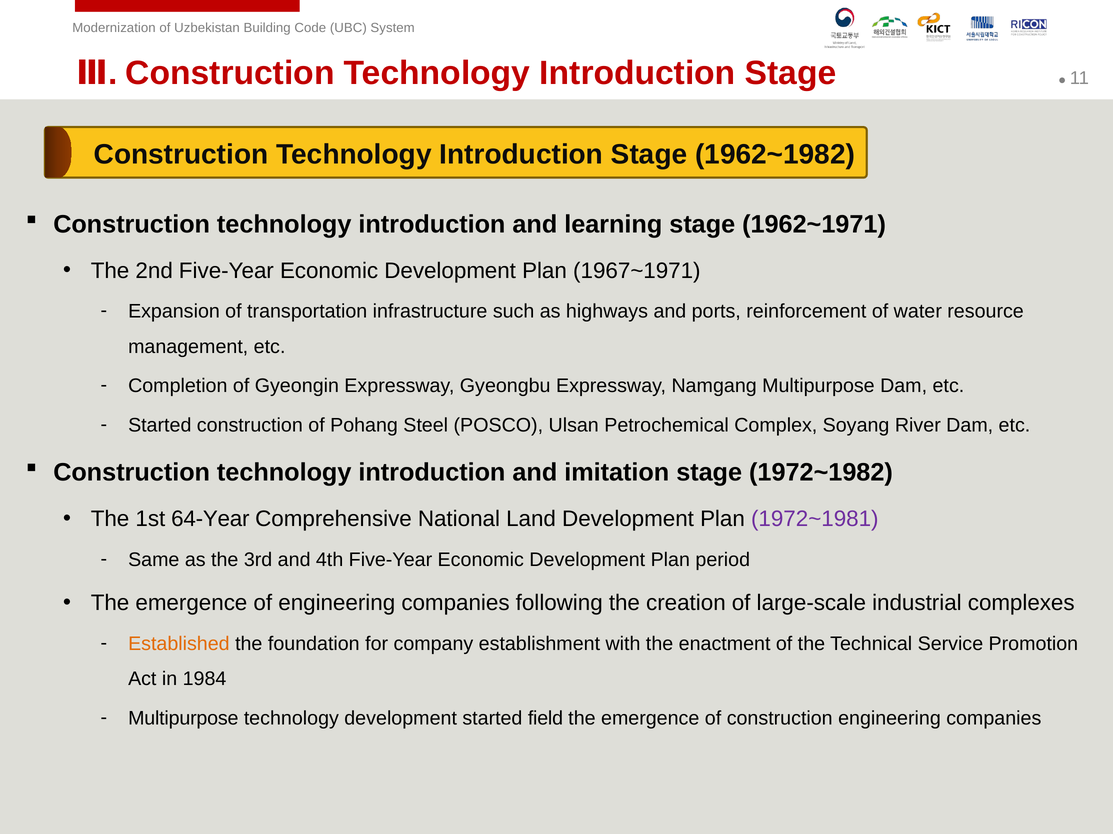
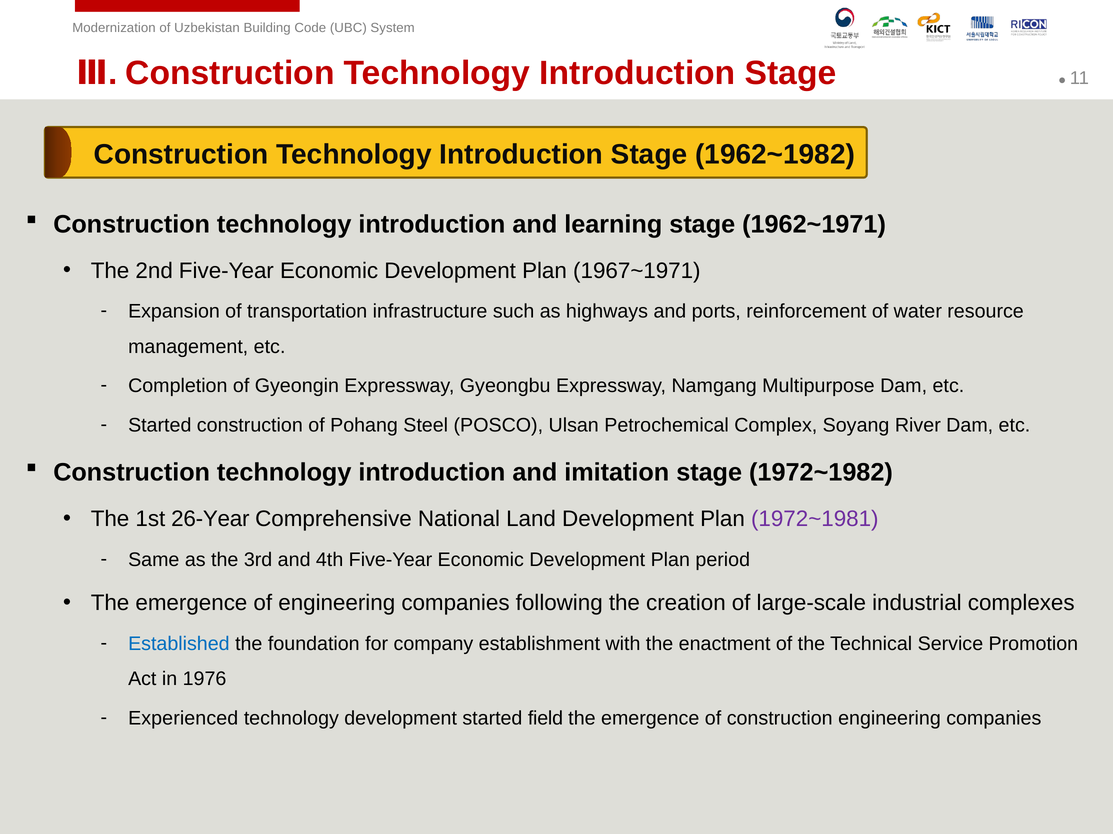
64-Year: 64-Year -> 26-Year (210, 519)
Established colour: orange -> blue (179, 644)
1984: 1984 -> 1976 (205, 680)
Multipurpose: Multipurpose -> Experienced (183, 719)
